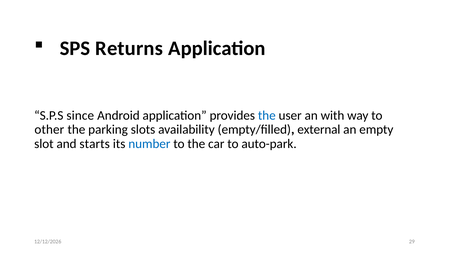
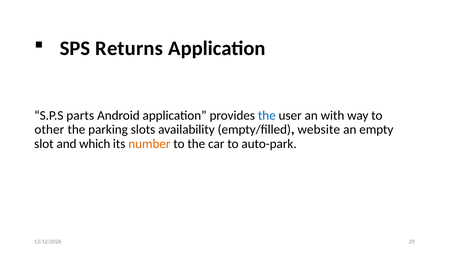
since: since -> parts (80, 115)
external: external -> website (319, 129)
starts: starts -> which (95, 143)
number colour: blue -> orange (149, 143)
